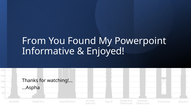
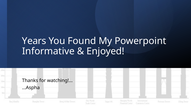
From: From -> Years (34, 41)
